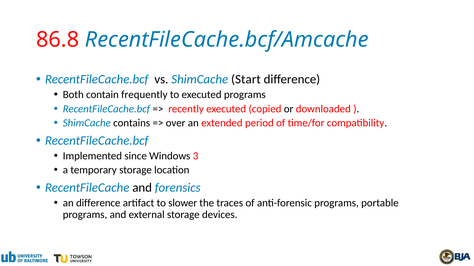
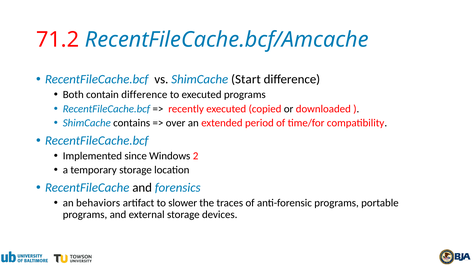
86.8: 86.8 -> 71.2 (58, 40)
contain frequently: frequently -> difference (144, 95)
3: 3 -> 2 (196, 156)
an difference: difference -> behaviors (98, 203)
